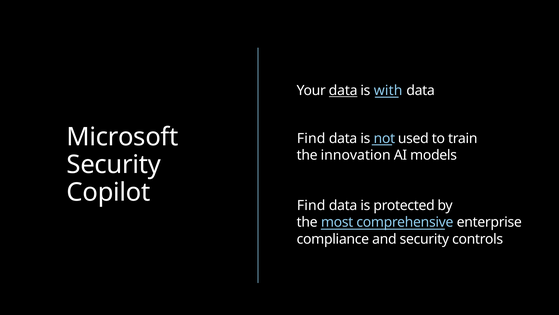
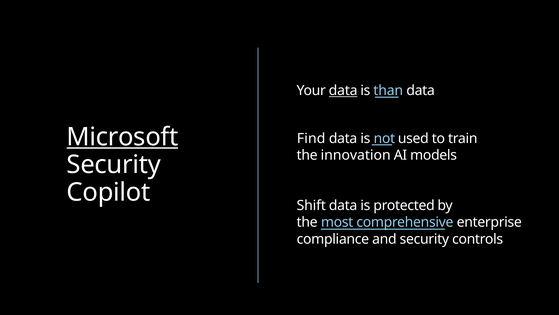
with: with -> than (388, 91)
Microsoft underline: none -> present (122, 137)
Find: Find -> Shift (311, 205)
